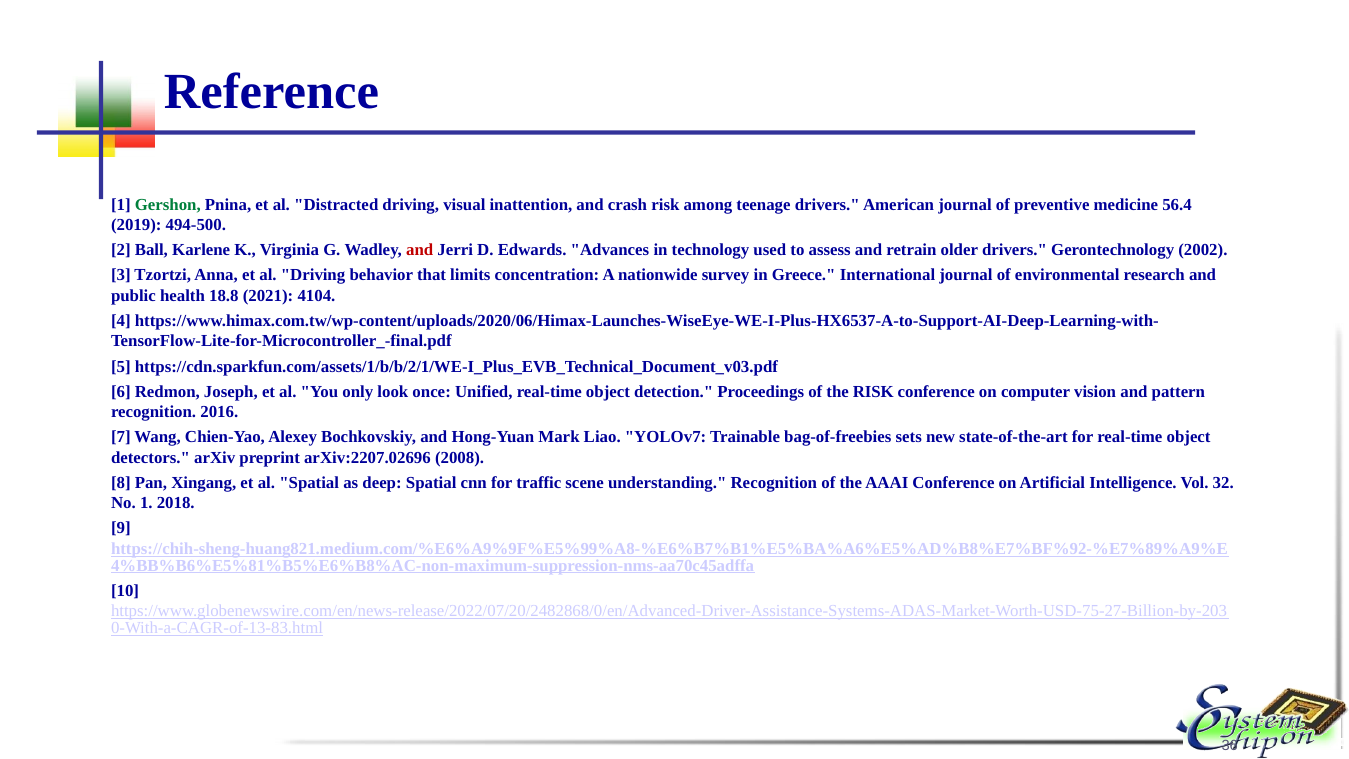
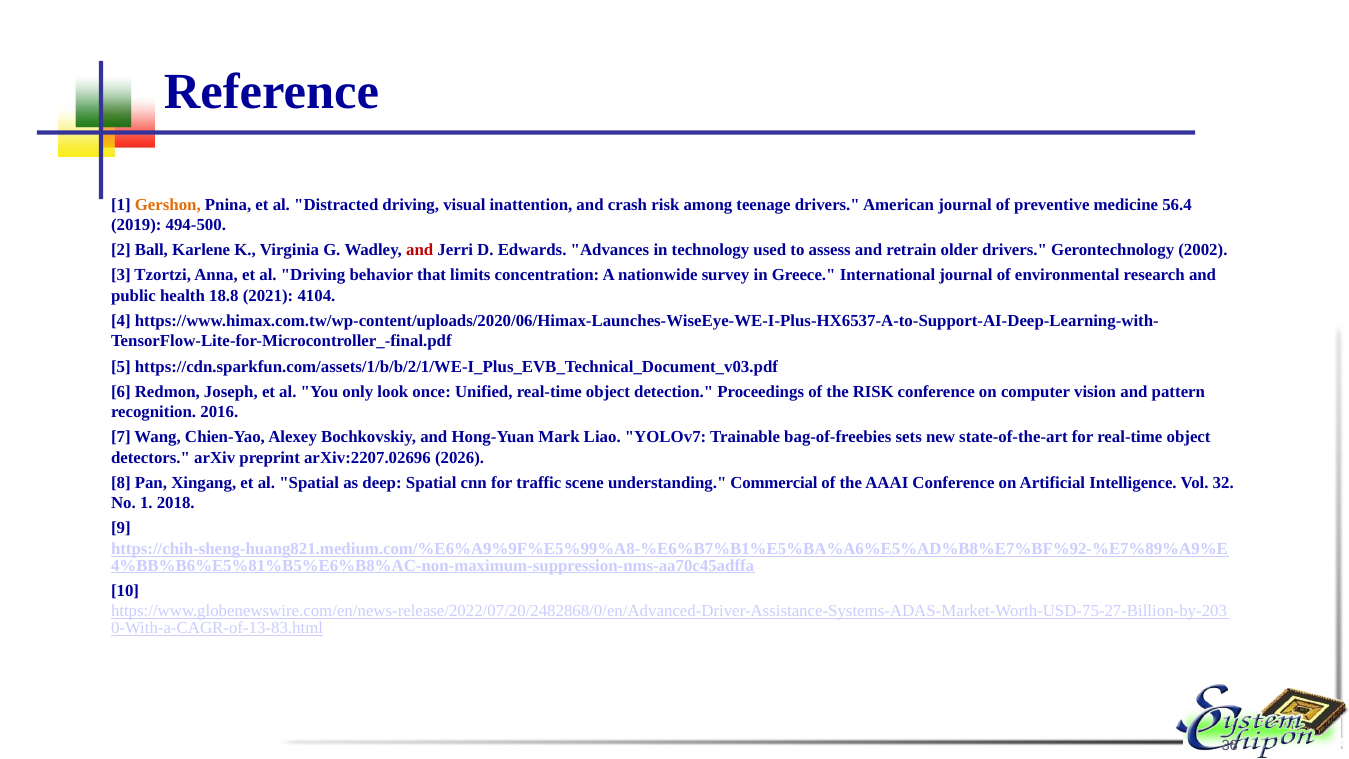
Gershon colour: green -> orange (168, 204)
2008: 2008 -> 2026 (460, 457)
understanding Recognition: Recognition -> Commercial (774, 483)
